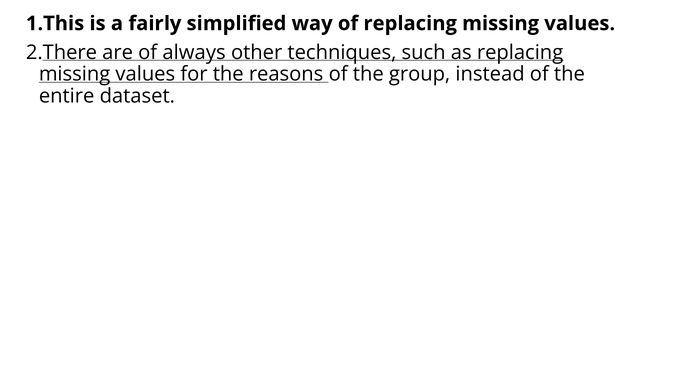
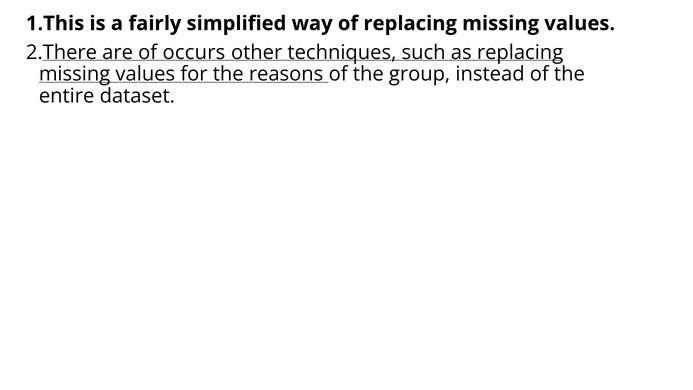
always: always -> occurs (194, 52)
